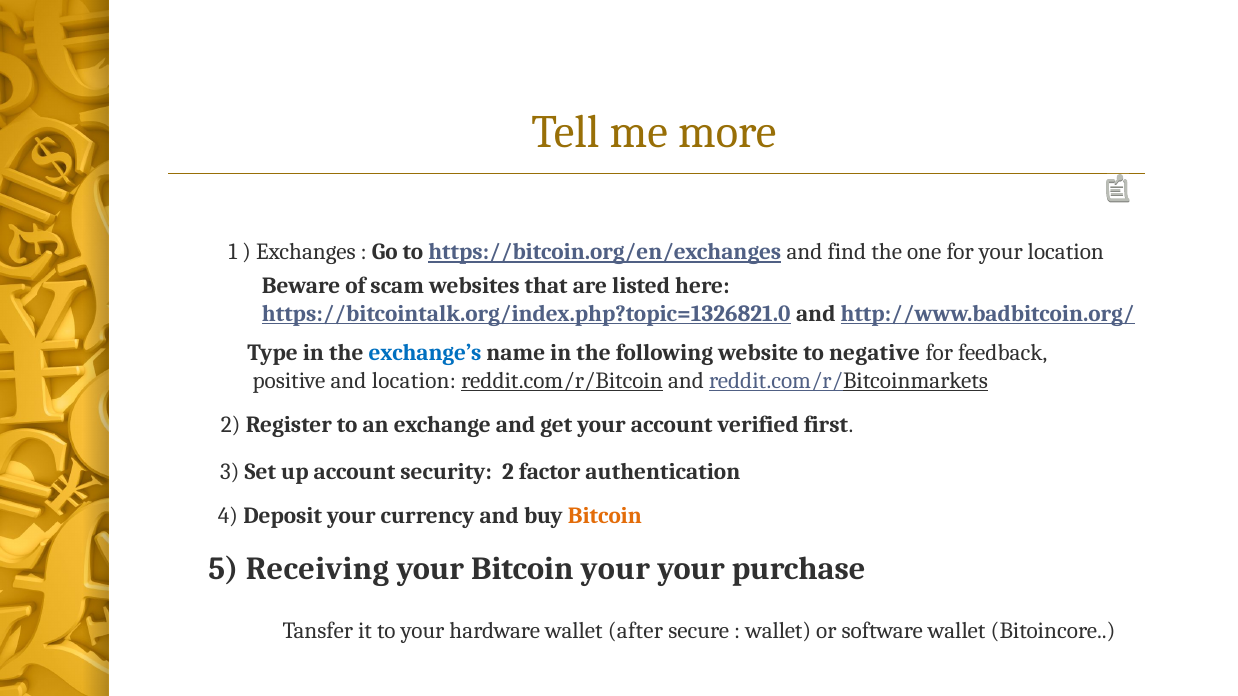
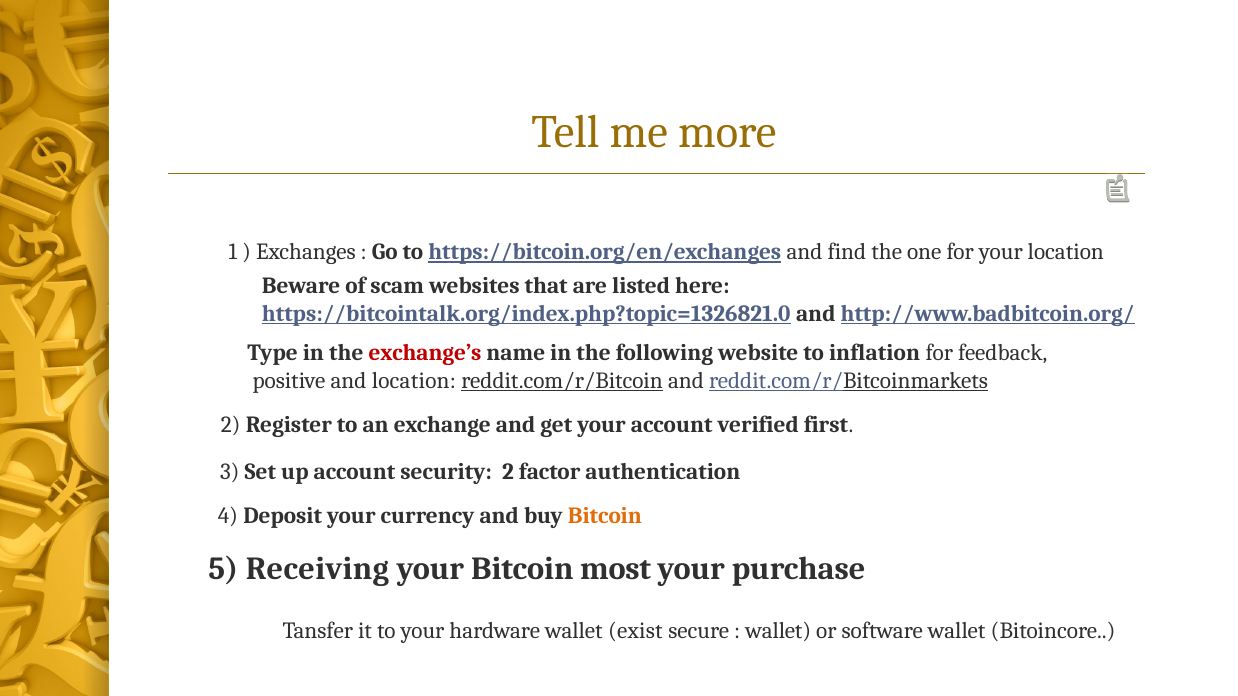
exchange’s colour: blue -> red (425, 353)
negative: negative -> inflation (875, 353)
Bitcoin your: your -> most (616, 569)
after: after -> exist (635, 632)
